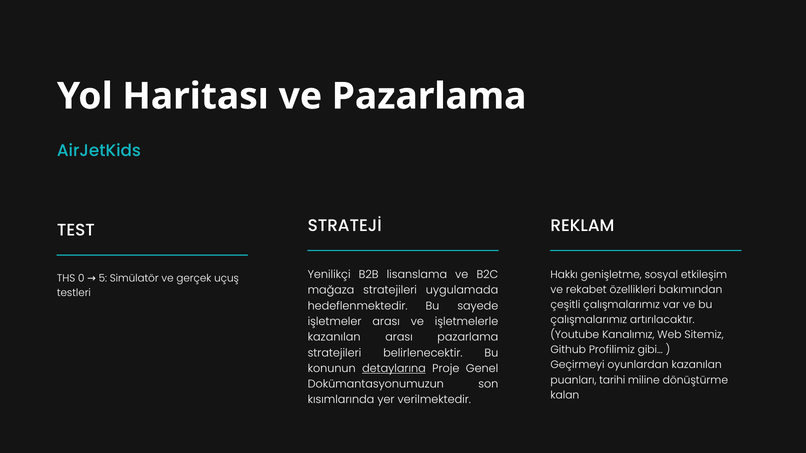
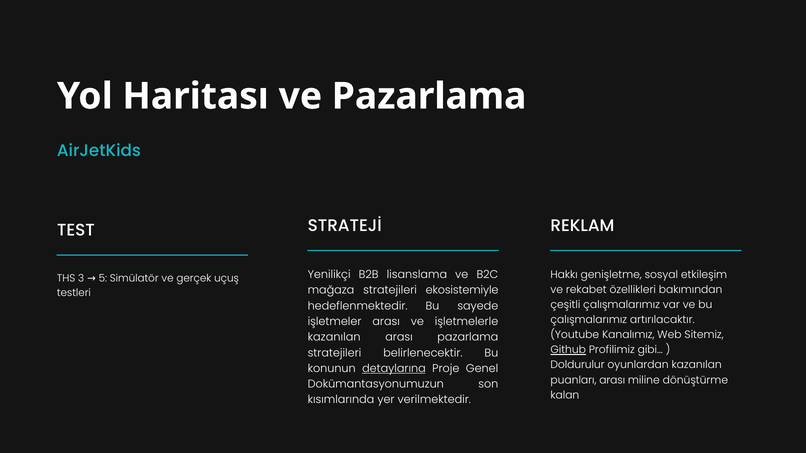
0: 0 -> 3 (81, 279)
uygulamada: uygulamada -> ekosistemiyle (462, 290)
Github underline: none -> present (568, 350)
Geçirmeyi: Geçirmeyi -> Doldurulur (577, 365)
puanları tarihi: tarihi -> arası (612, 380)
